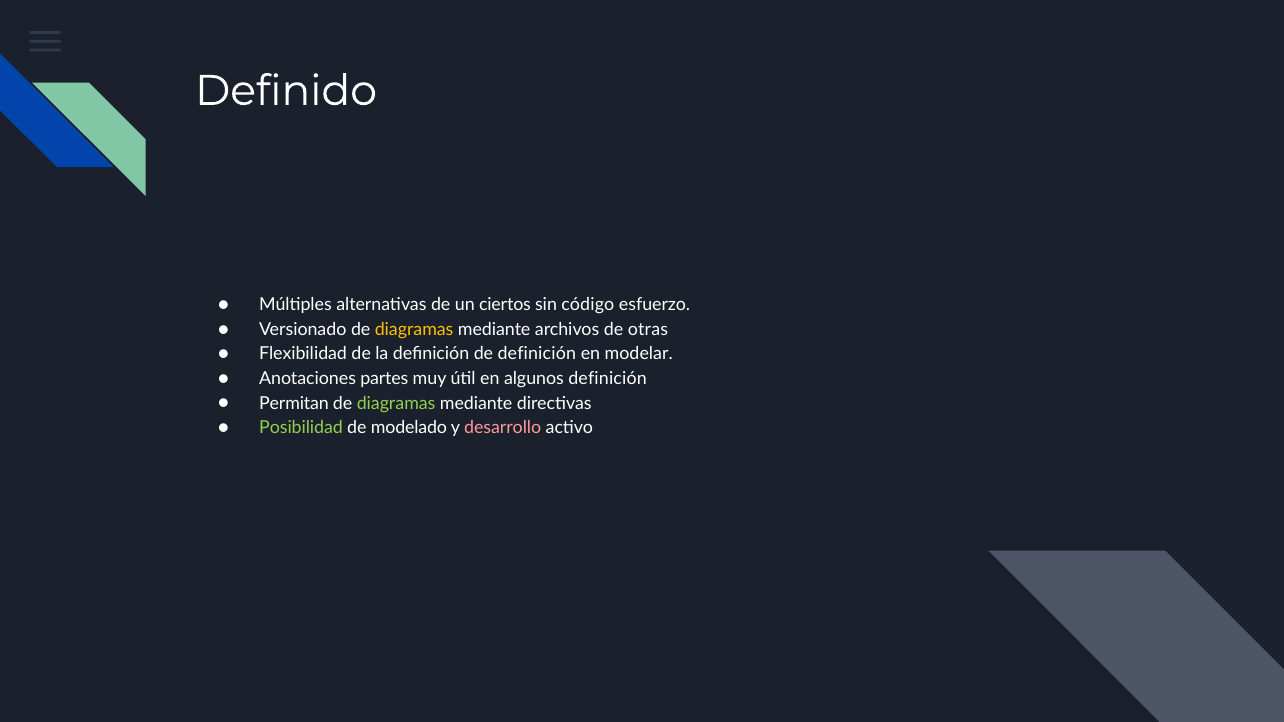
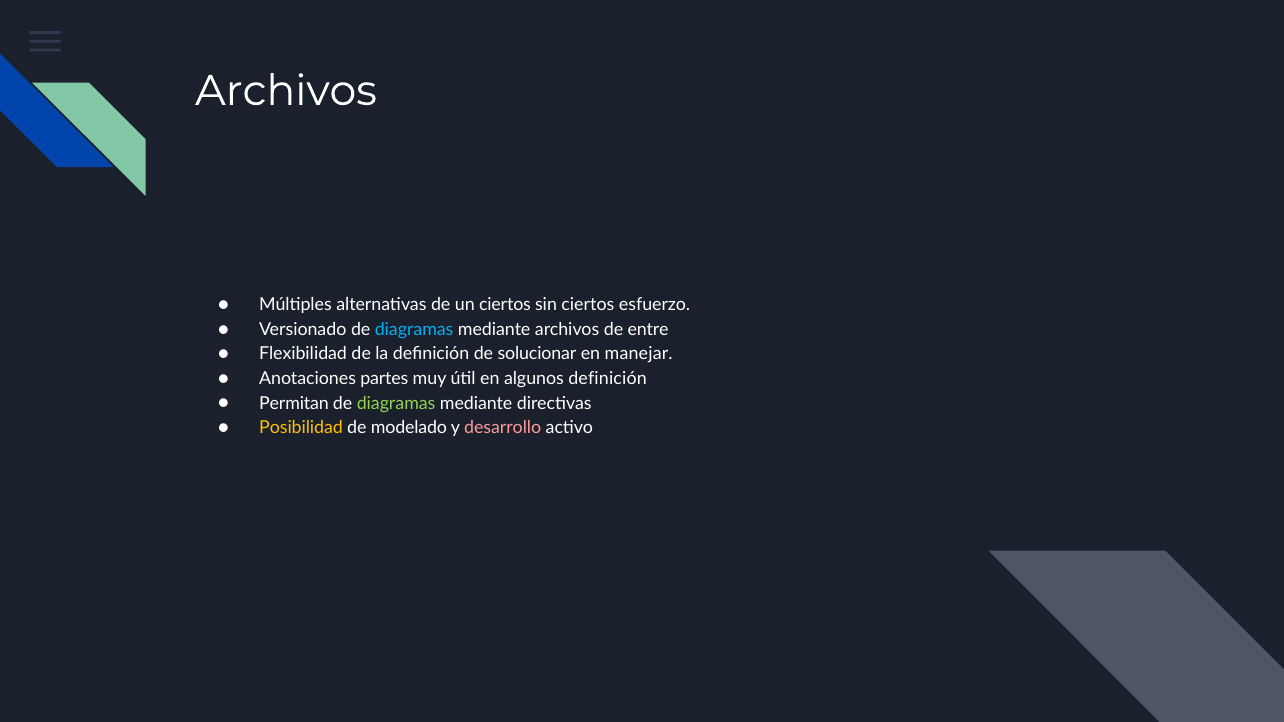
Definido: Definido -> Archivos (286, 91)
sin código: código -> ciertos (588, 305)
diagramas colour: yellow -> light blue (414, 330)
otras: otras -> entre (648, 330)
de definición: definición -> solucionar (537, 354)
modelar: modelar -> manejar (639, 354)
Posibilidad colour: light green -> yellow (301, 428)
